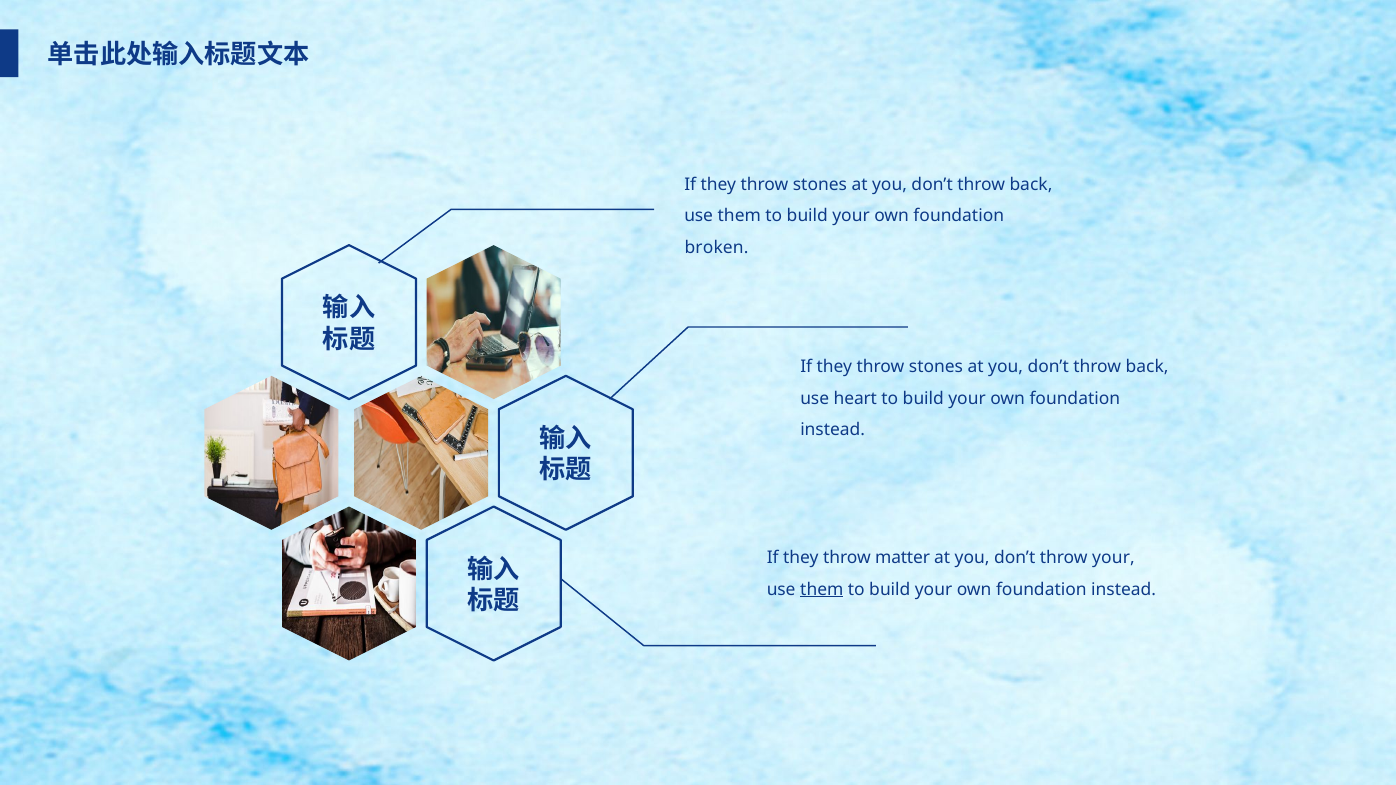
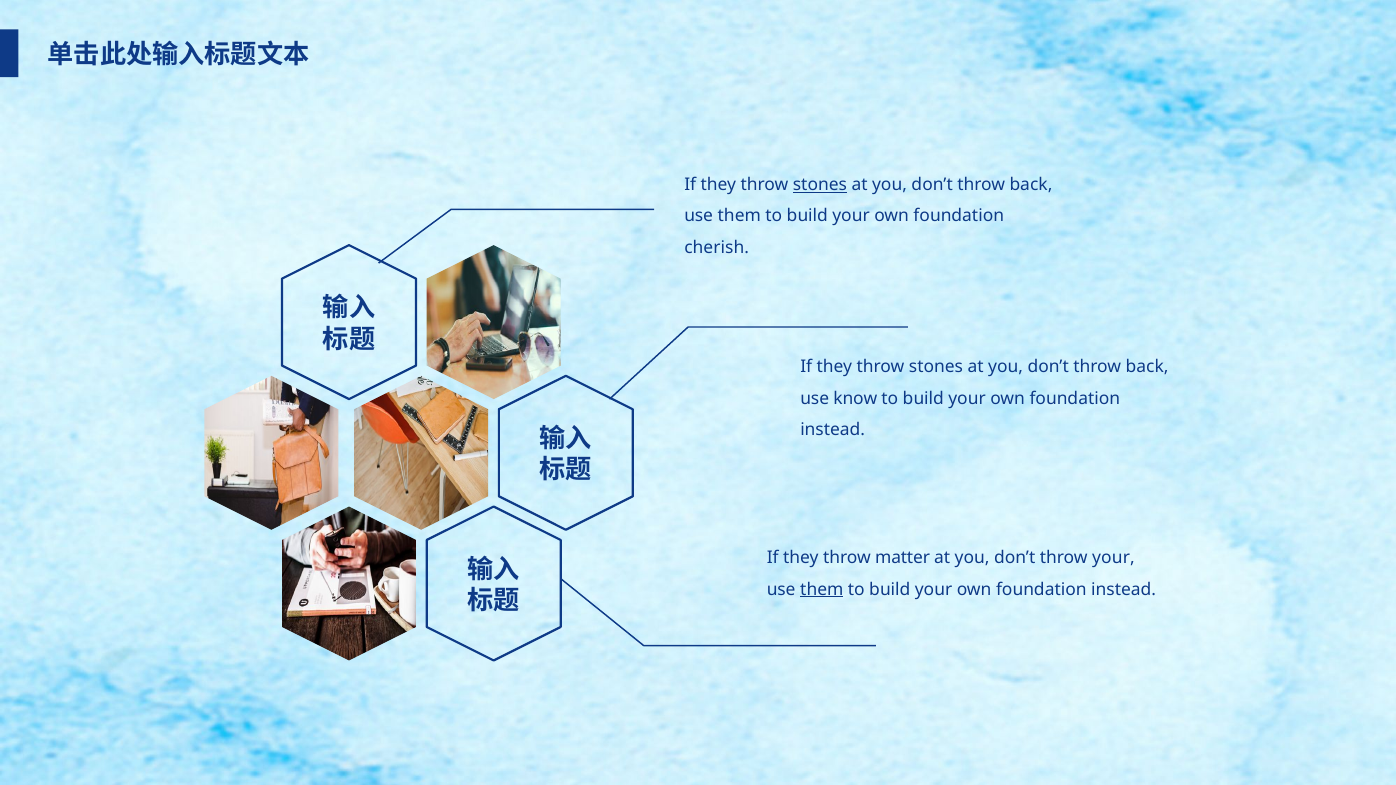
stones underline: none -> present (820, 185)
broken: broken -> cherish (717, 248)
heart: heart -> know (855, 398)
